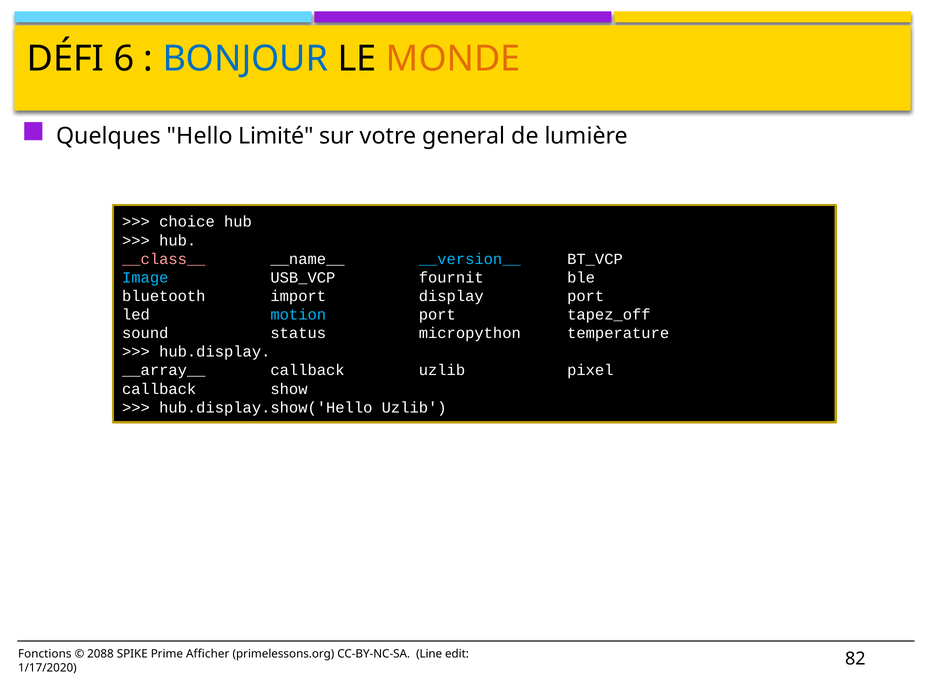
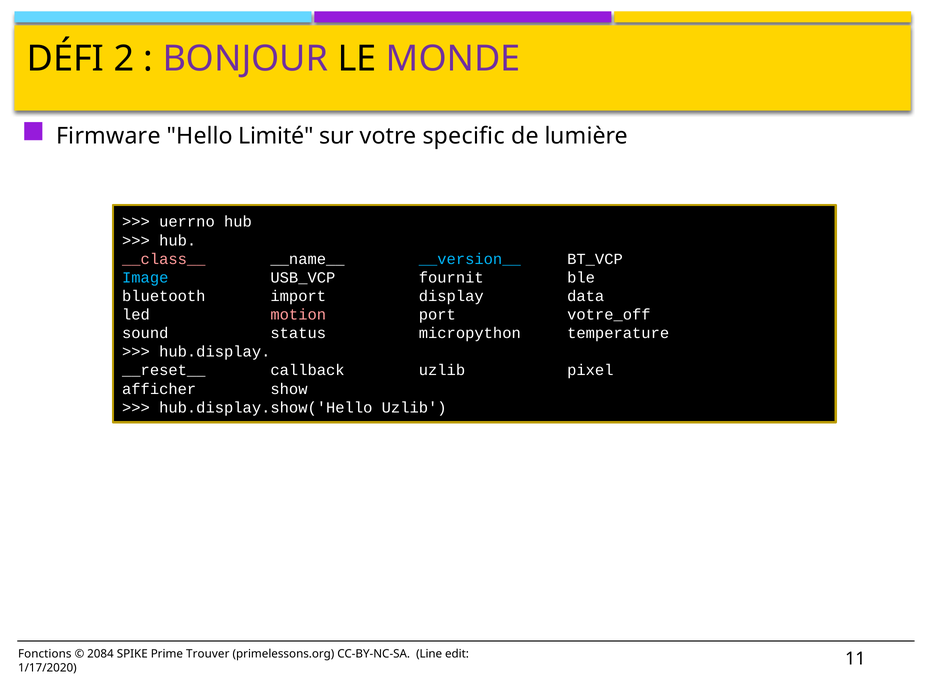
6: 6 -> 2 (124, 59)
BONJOUR colour: blue -> purple (245, 59)
MONDE colour: orange -> purple (453, 59)
Quelques: Quelques -> Firmware (108, 136)
general: general -> specific (464, 136)
choice: choice -> uerrno (187, 222)
display port: port -> data (586, 296)
motion colour: light blue -> pink (298, 315)
tapez_off: tapez_off -> votre_off (609, 315)
__array__: __array__ -> __reset__ (164, 370)
callback: callback -> afficher (159, 389)
2088: 2088 -> 2084 (100, 654)
Afficher: Afficher -> Trouver (208, 654)
82: 82 -> 11 (855, 659)
